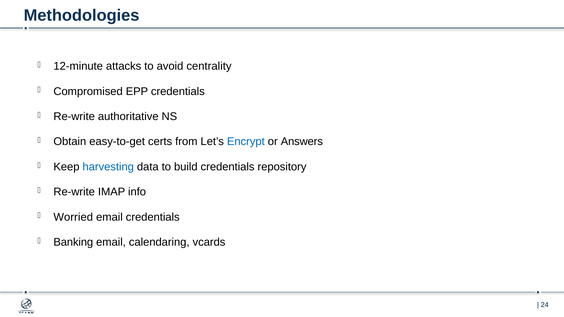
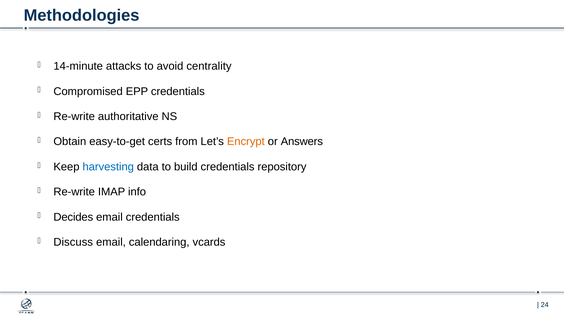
12-minute: 12-minute -> 14-minute (78, 66)
Encrypt colour: blue -> orange (246, 142)
Worried: Worried -> Decides (73, 217)
Banking: Banking -> Discuss (73, 242)
